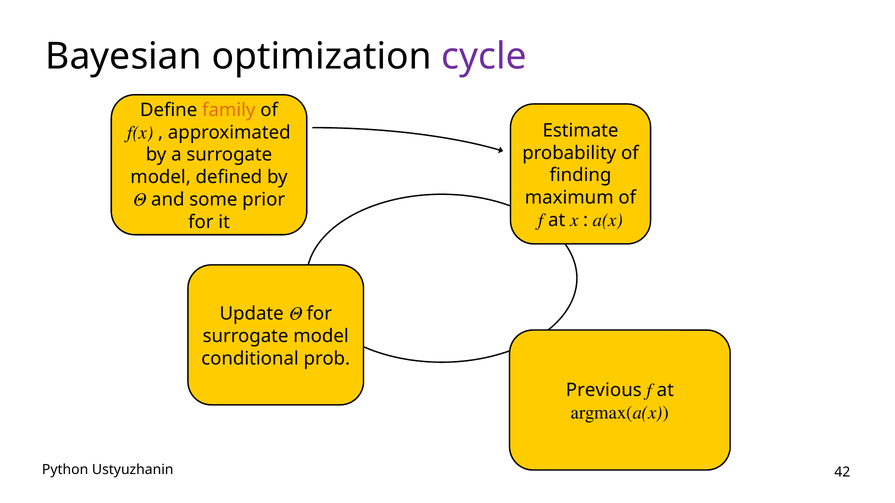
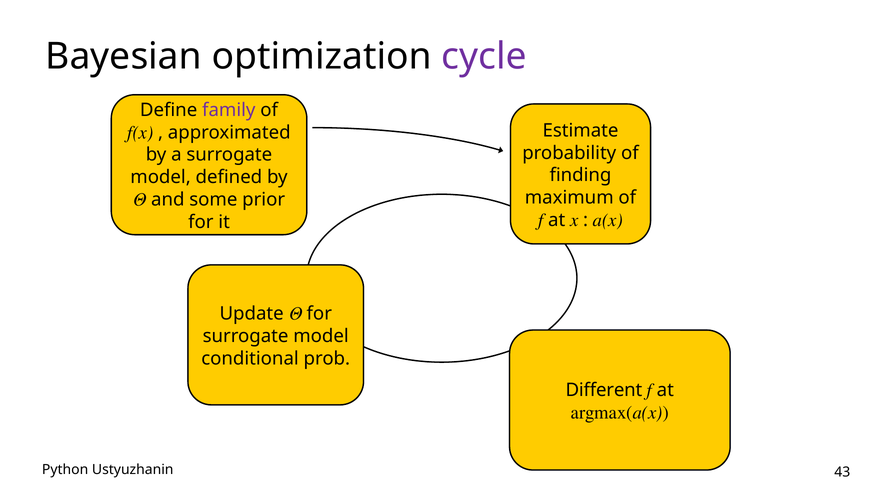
family colour: orange -> purple (229, 110)
Previous: Previous -> Different (604, 391)
42: 42 -> 43 (842, 473)
